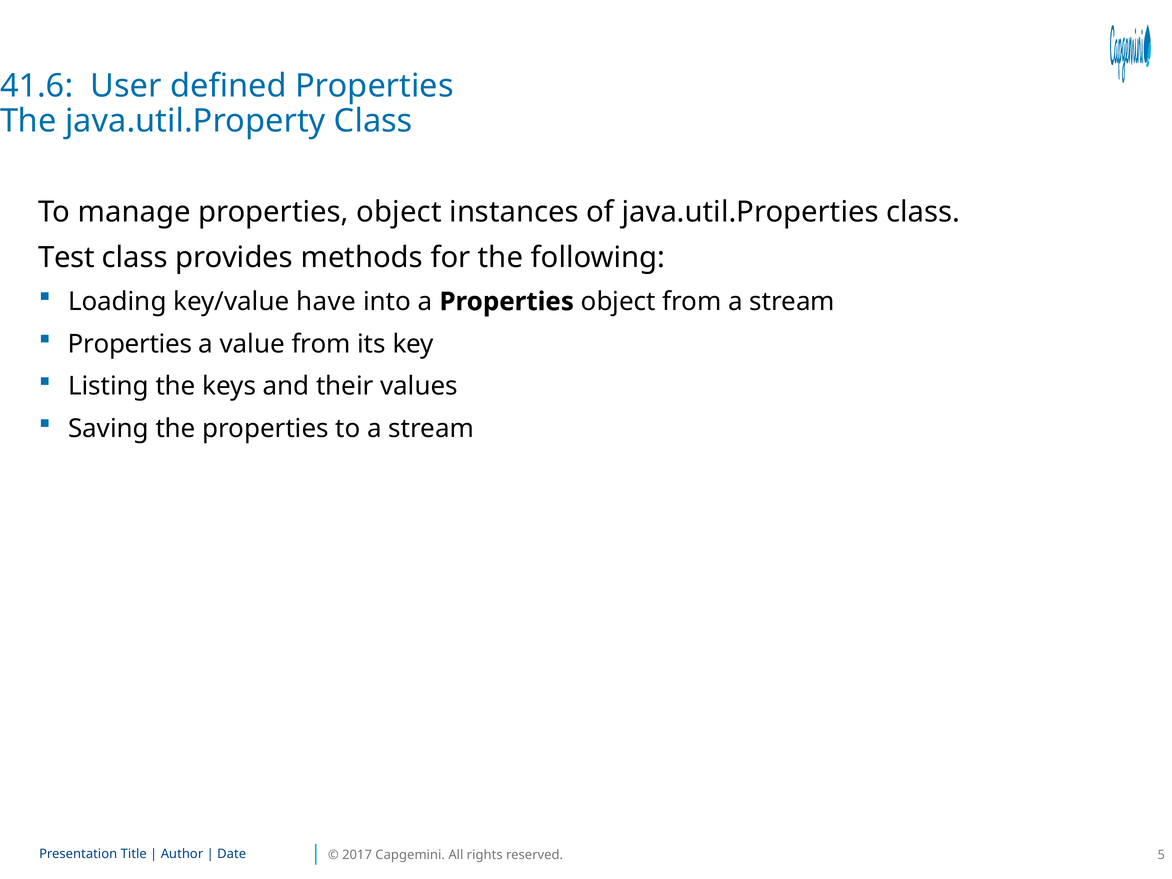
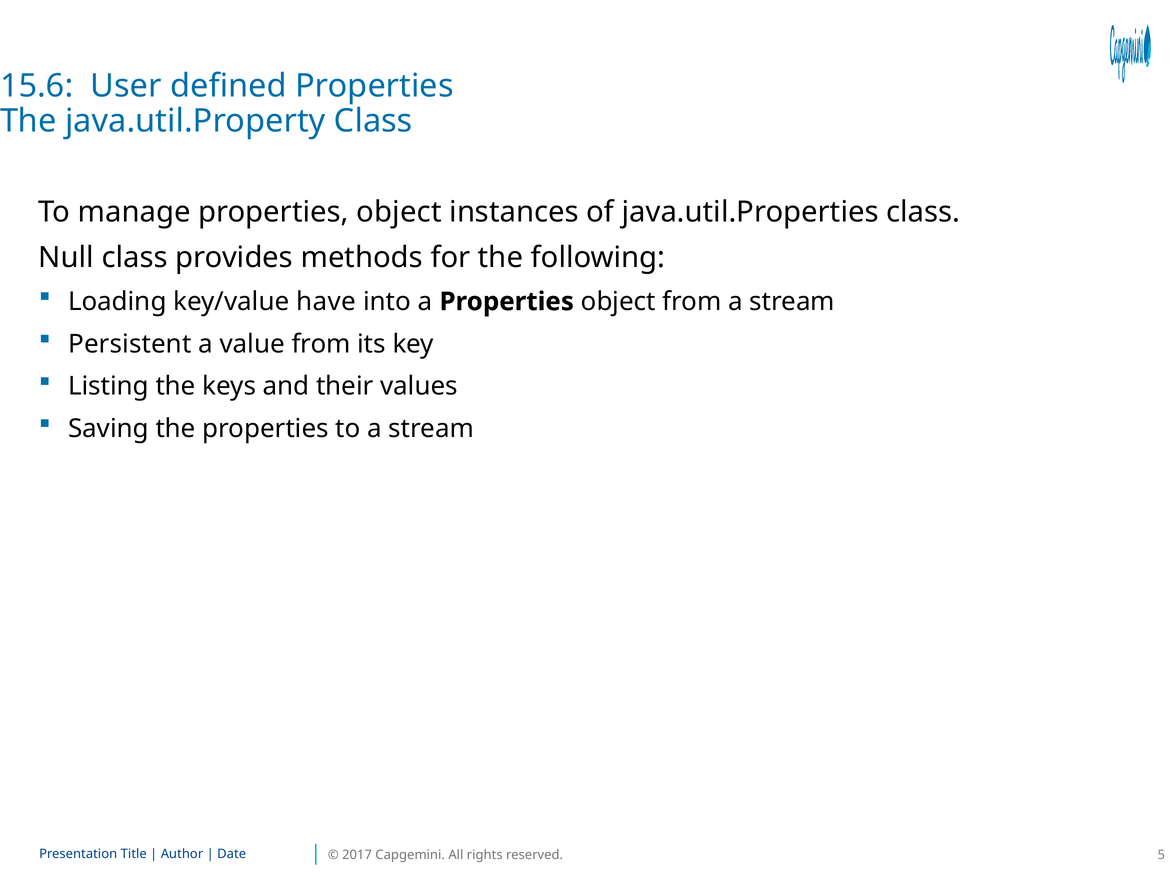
41.6: 41.6 -> 15.6 (37, 86)
Test: Test -> Null (66, 258)
Properties: Properties -> Persistent (130, 344)
